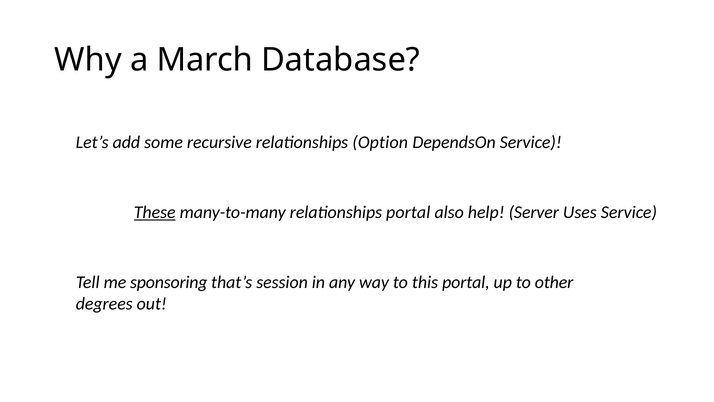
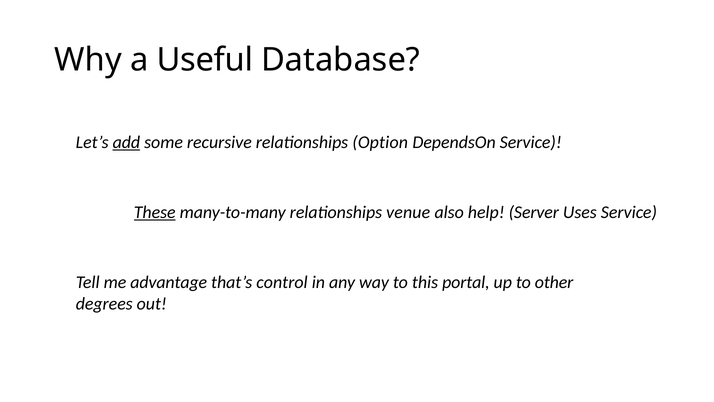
March: March -> Useful (205, 60)
add underline: none -> present (126, 142)
relationships portal: portal -> venue (408, 212)
sponsoring: sponsoring -> advantage (169, 282)
session: session -> control (282, 282)
